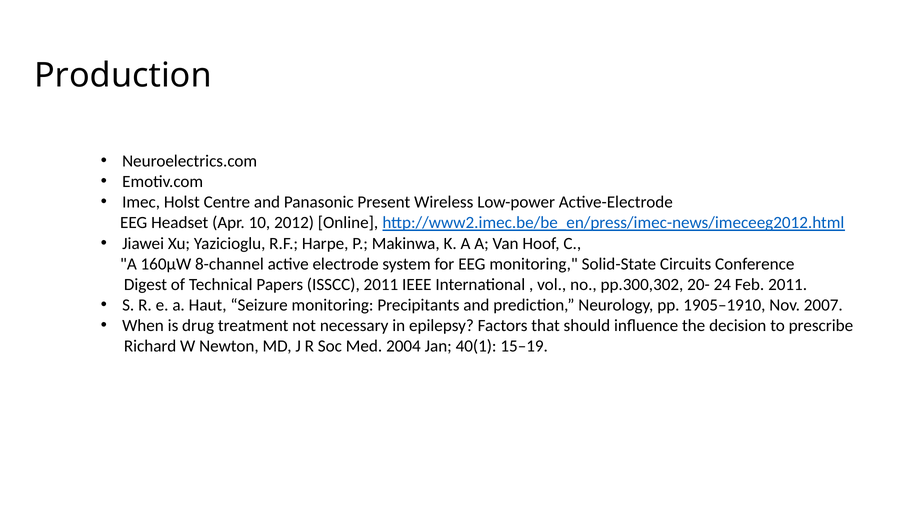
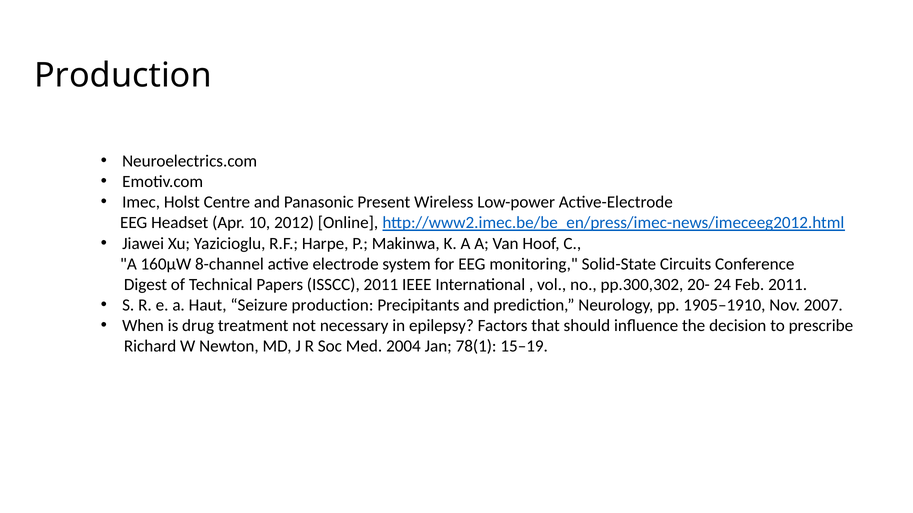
Seizure monitoring: monitoring -> production (333, 306)
40(1: 40(1 -> 78(1 (476, 347)
